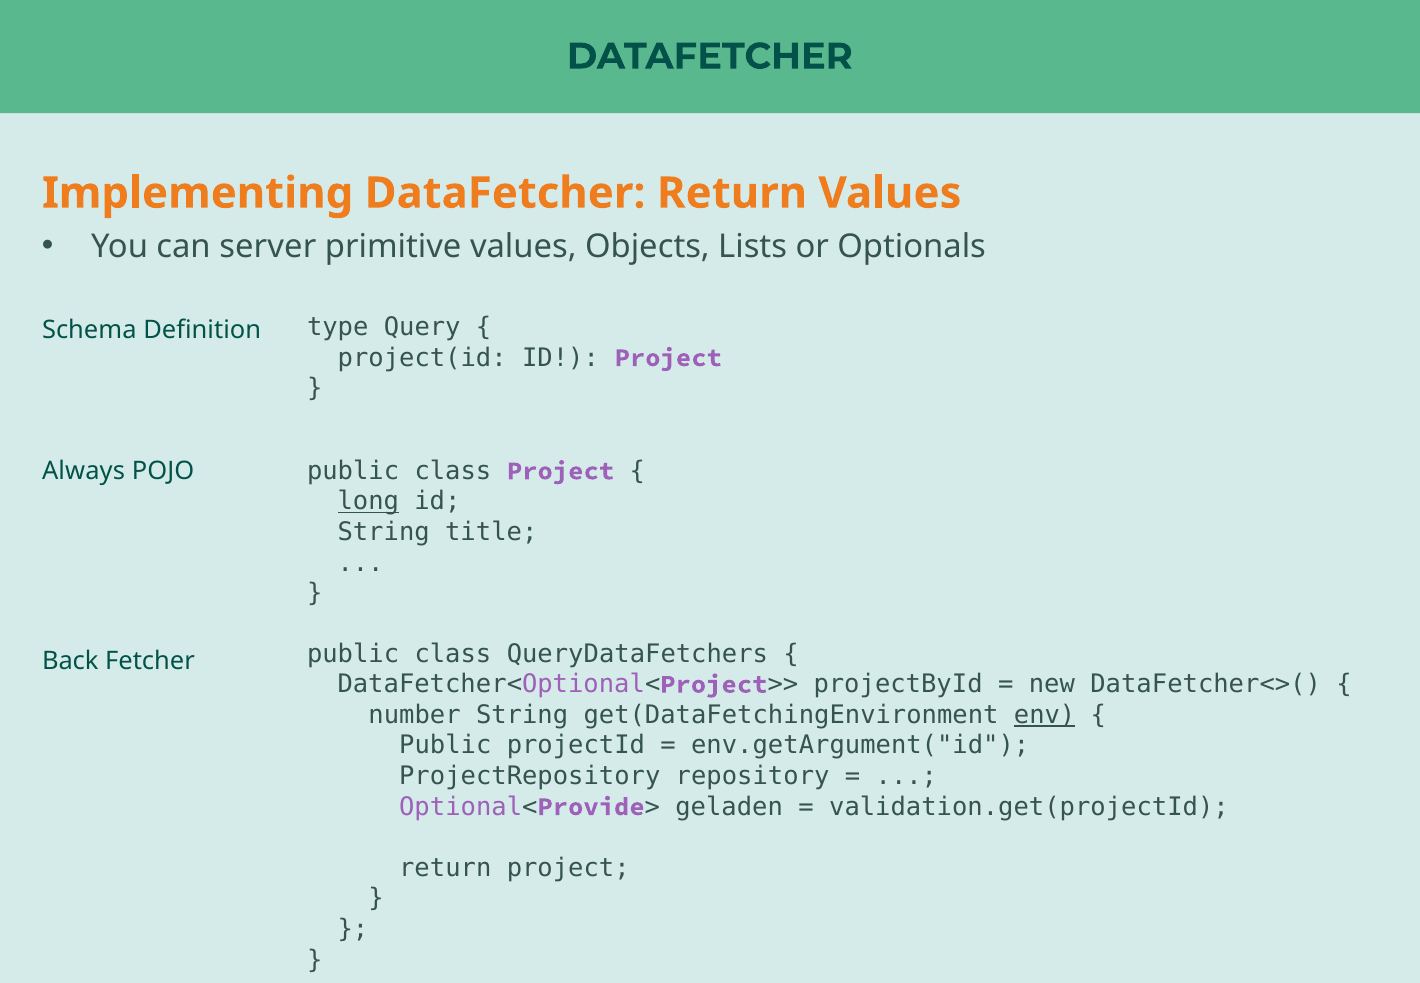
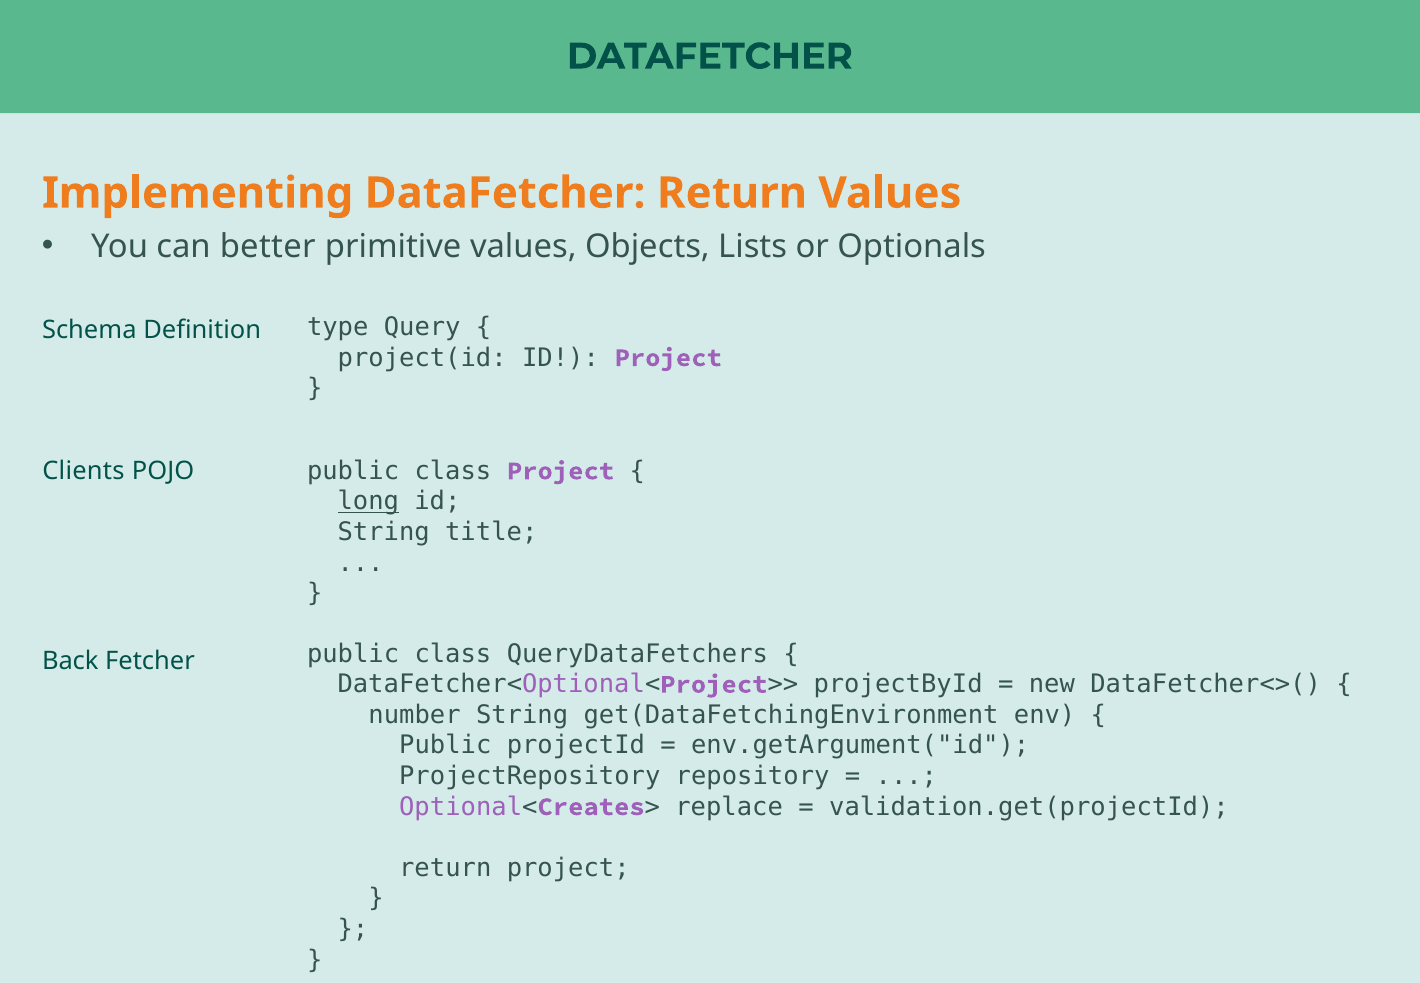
server: server -> better (268, 246)
Always: Always -> Clients (83, 471)
env underline: present -> none (1045, 715)
Provide: Provide -> Creates (591, 807)
geladen: geladen -> replace (729, 807)
